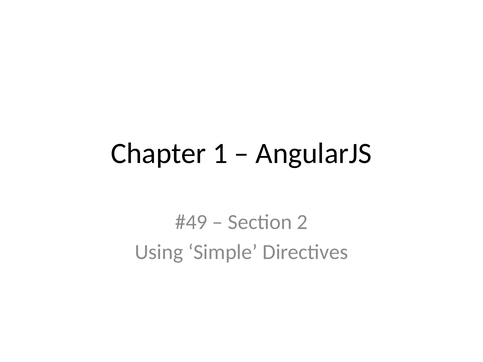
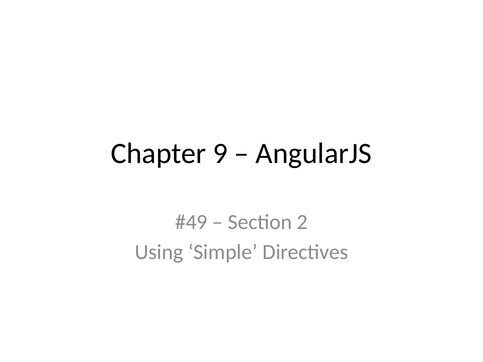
1: 1 -> 9 (220, 153)
